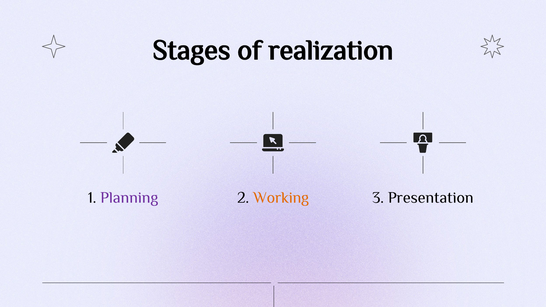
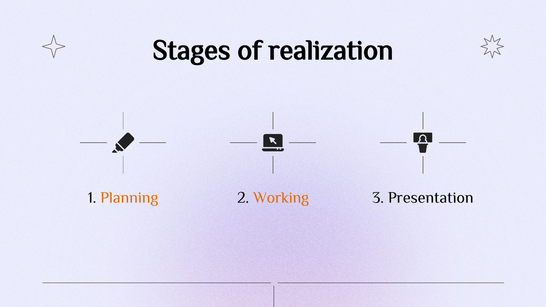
Planning colour: purple -> orange (129, 198)
